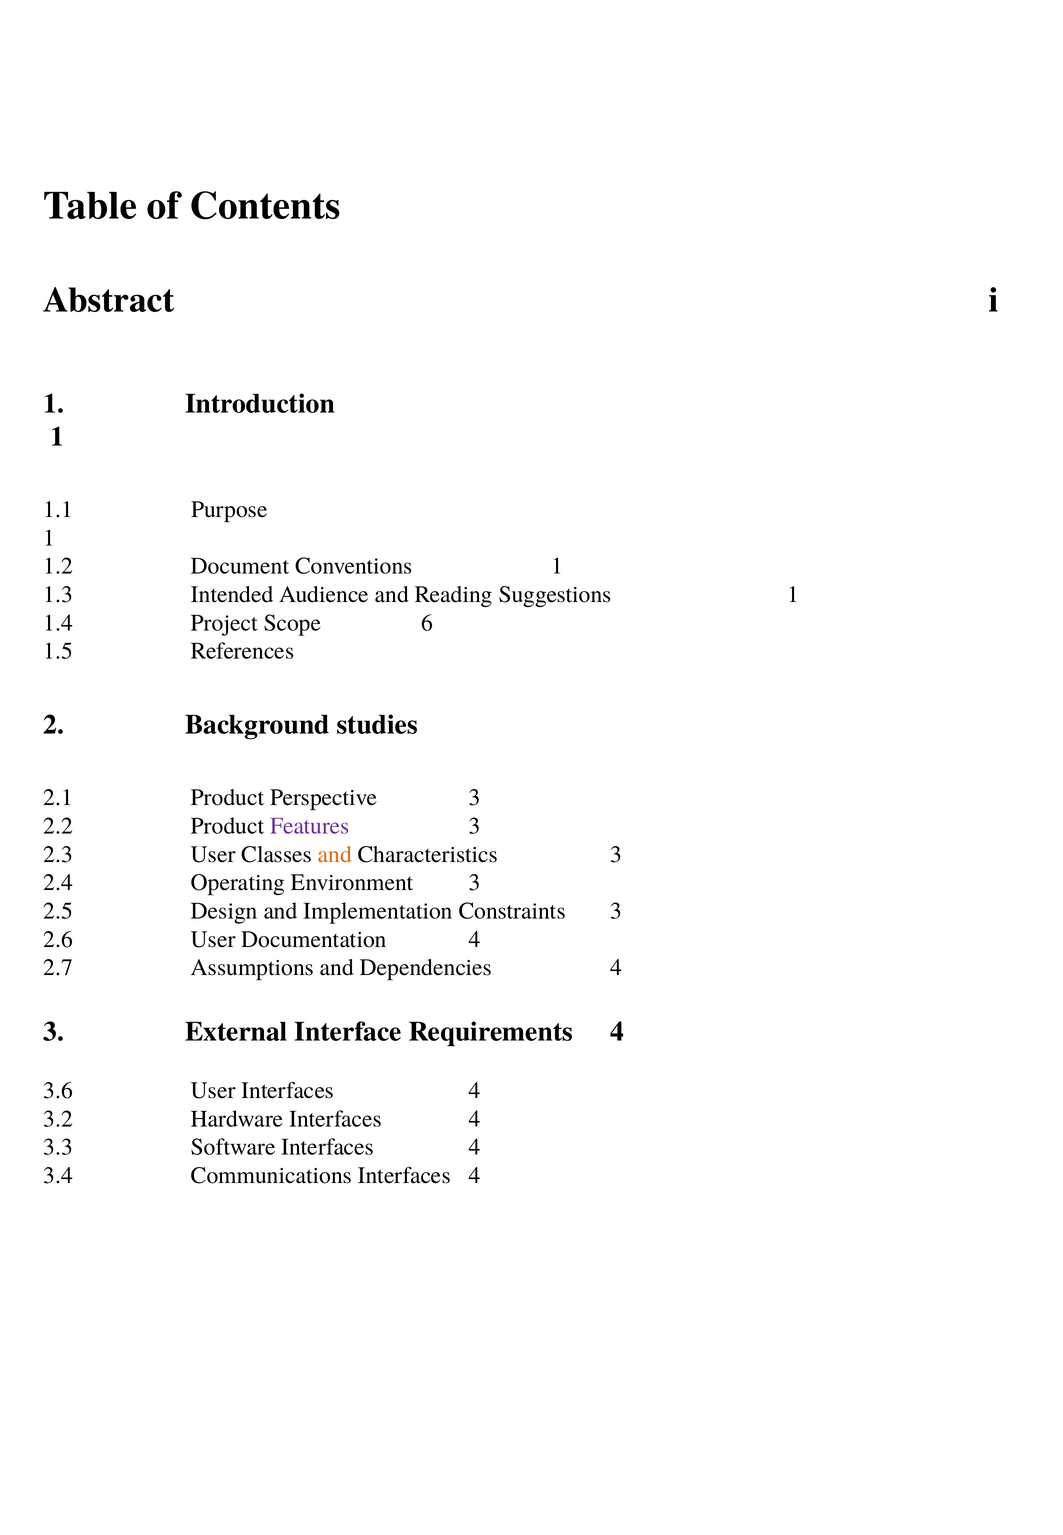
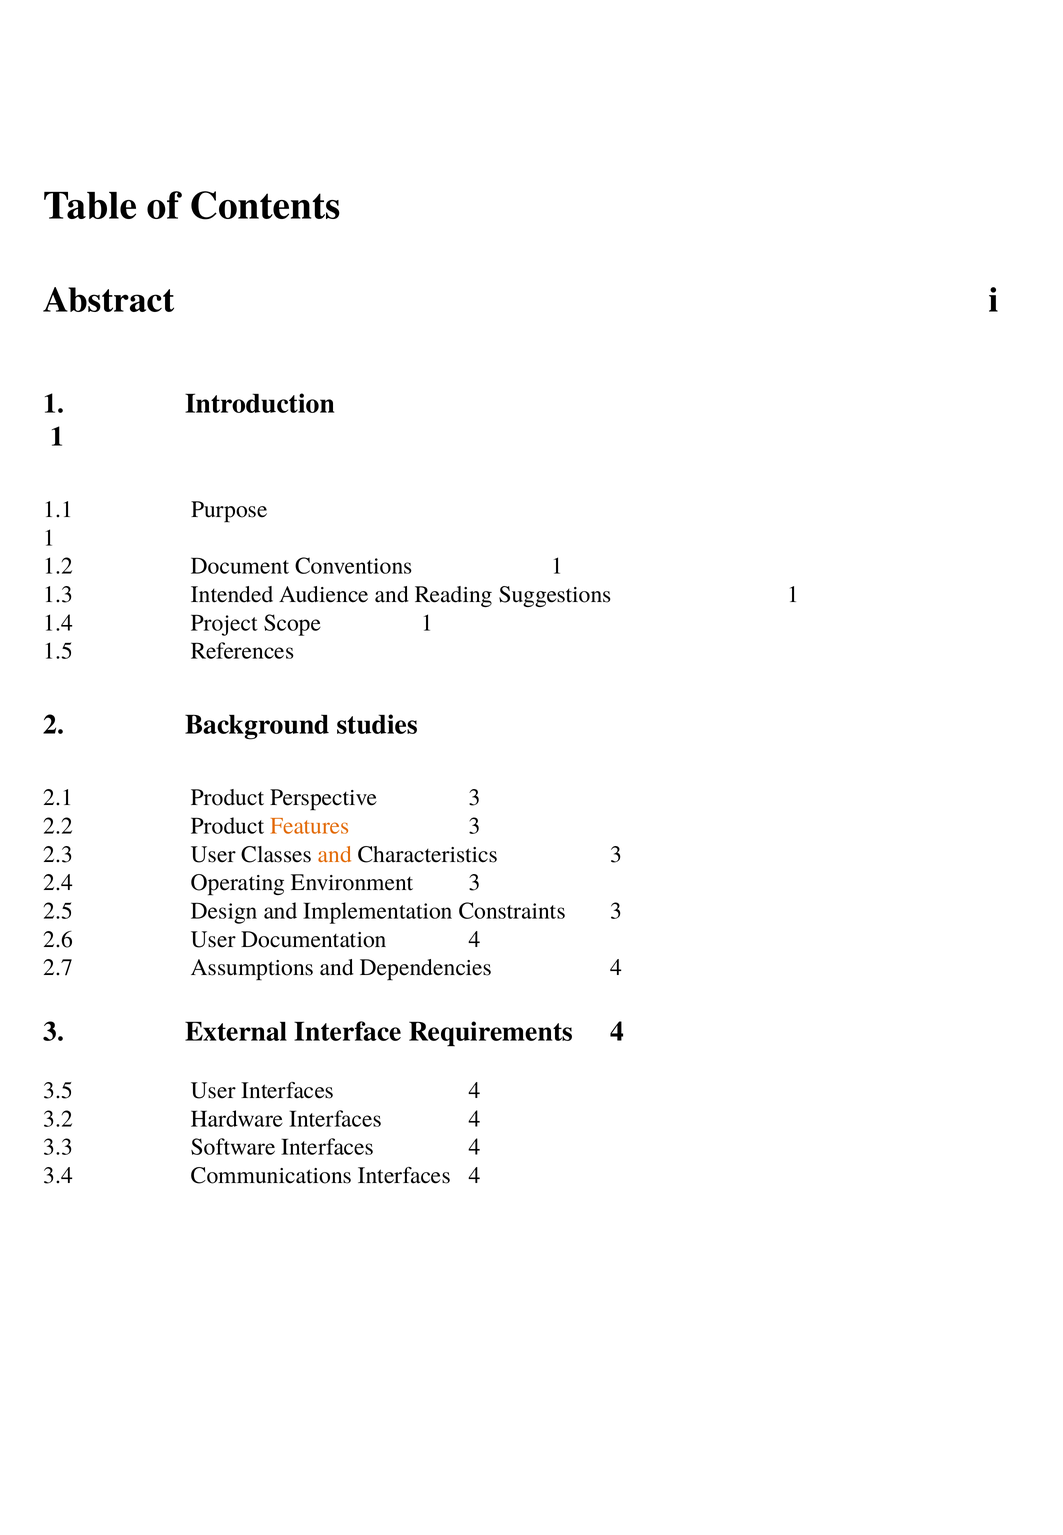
Scope 6: 6 -> 1 (427, 623)
Features colour: purple -> orange (310, 826)
3.6: 3.6 -> 3.5 (58, 1091)
